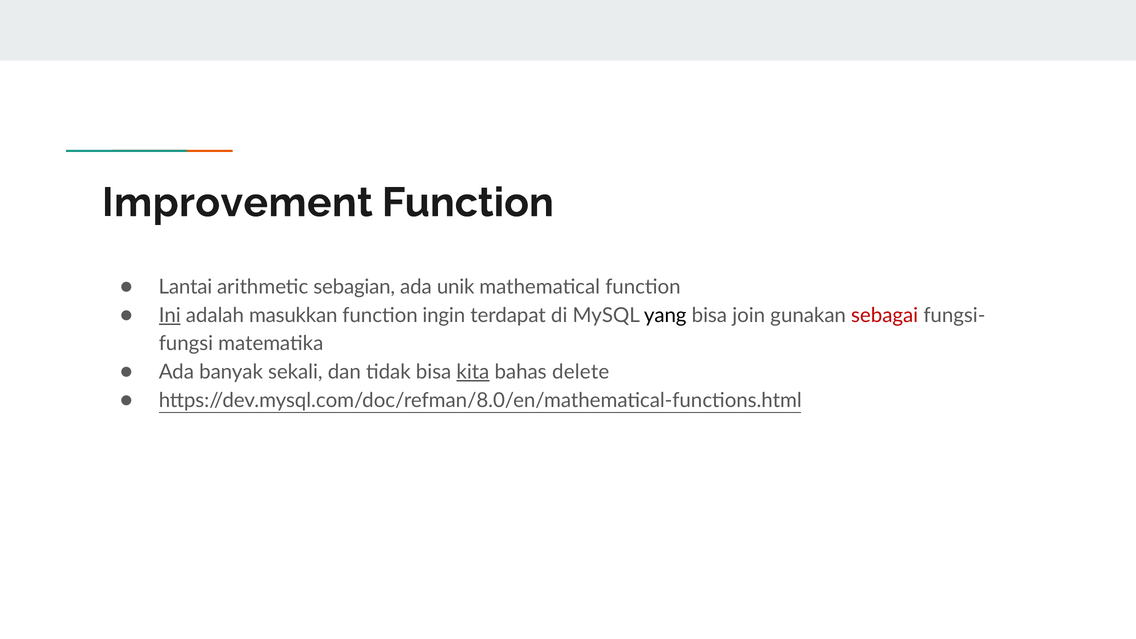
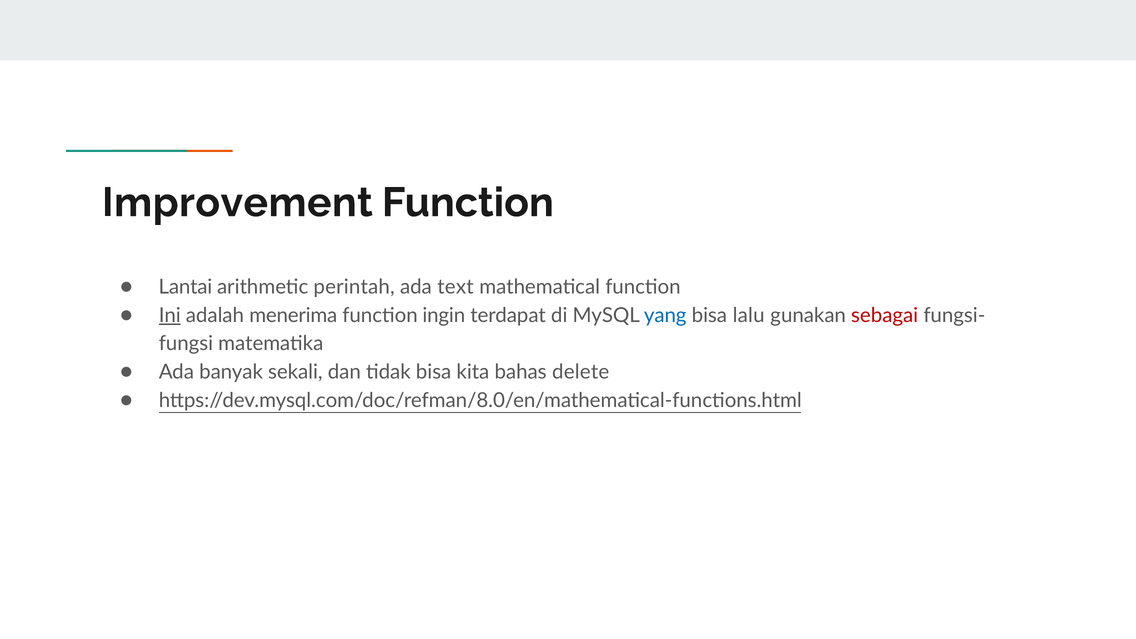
sebagian: sebagian -> perintah (354, 287)
unik: unik -> text (455, 287)
masukkan: masukkan -> menerima (293, 315)
yang colour: black -> blue (665, 315)
join: join -> lalu (749, 315)
kita underline: present -> none (473, 372)
